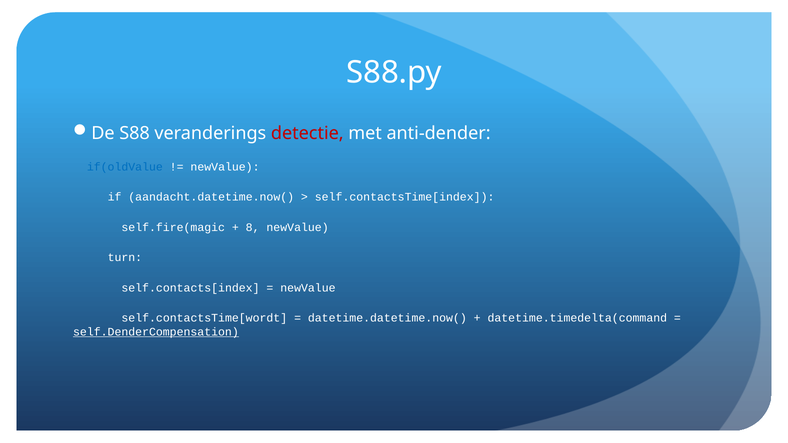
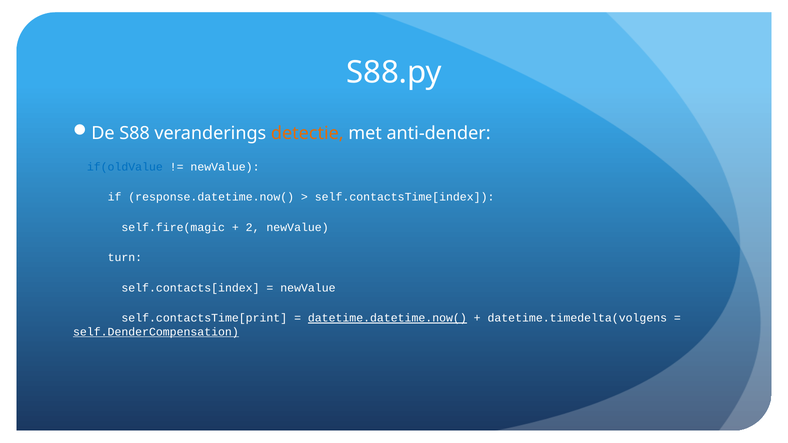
detectie colour: red -> orange (307, 133)
aandacht.datetime.now(: aandacht.datetime.now( -> response.datetime.now( (211, 197)
8: 8 -> 2 (253, 227)
self.contactsTime[wordt: self.contactsTime[wordt -> self.contactsTime[print (204, 318)
datetime.datetime.now( underline: none -> present (387, 318)
datetime.timedelta(command: datetime.timedelta(command -> datetime.timedelta(volgens (577, 318)
